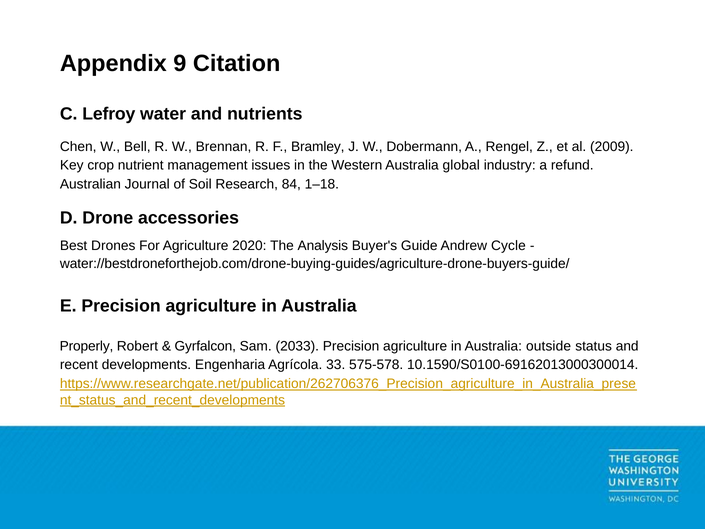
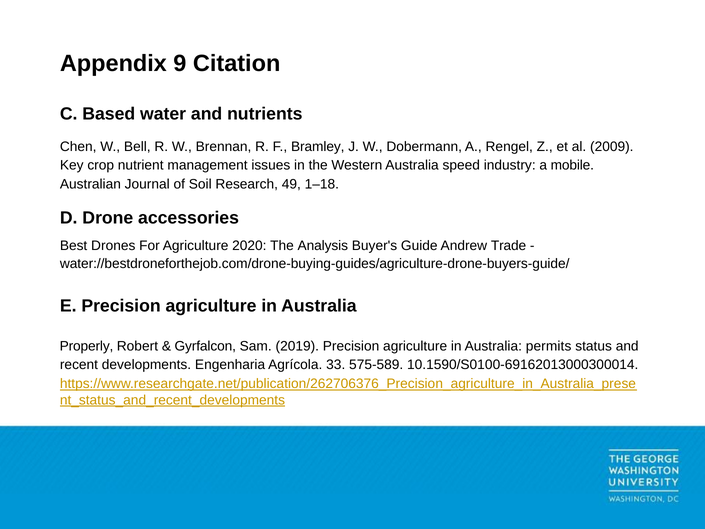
Lefroy: Lefroy -> Based (109, 114)
global: global -> speed (461, 165)
refund: refund -> mobile (572, 165)
84: 84 -> 49 (291, 184)
Cycle: Cycle -> Trade (509, 245)
2033: 2033 -> 2019 (297, 346)
outside: outside -> permits (549, 346)
575-578: 575-578 -> 575-589 (376, 365)
